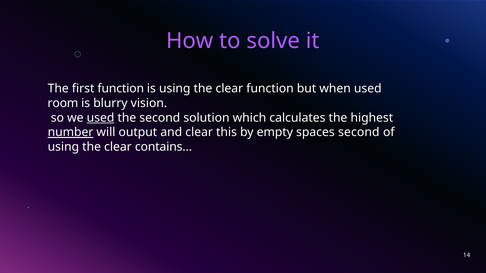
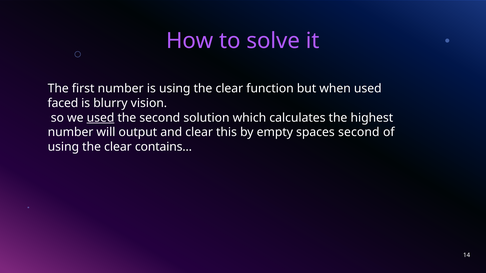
first function: function -> number (121, 89)
room: room -> faced (63, 103)
number underline: present -> none (71, 132)
